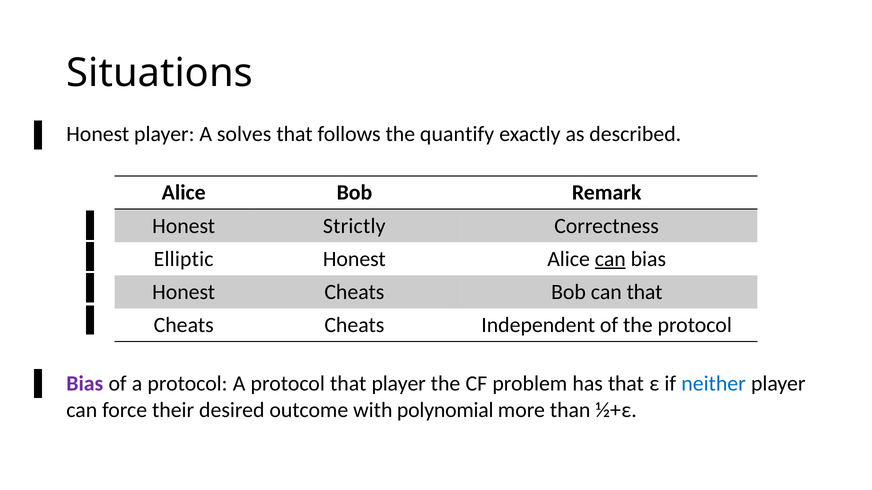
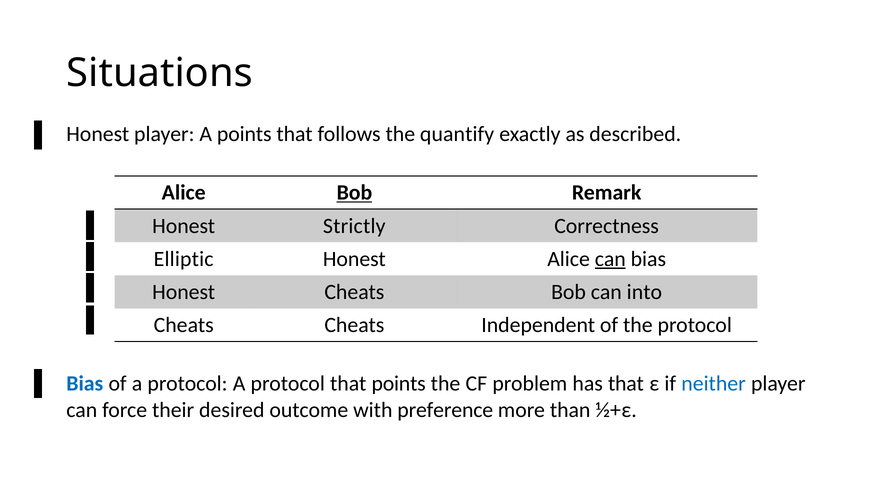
A solves: solves -> points (244, 134)
Bob underline: none -> present (354, 193)
can that: that -> into (644, 292)
Bias colour: purple -> blue (85, 384)
that player: player -> points (399, 384)
polynomial: polynomial -> preference (445, 410)
